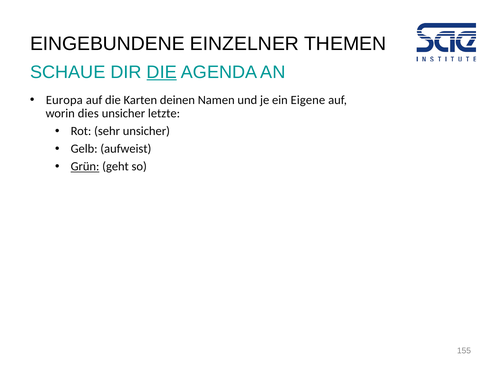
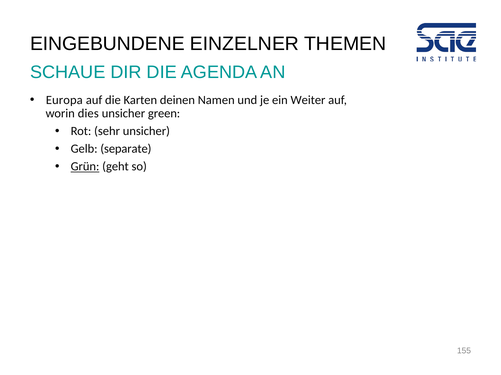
DIE underline: present -> none (162, 72)
Eigene: Eigene -> Weiter (308, 100)
letzte: letzte -> green (164, 114)
aufweist: aufweist -> separate (126, 149)
